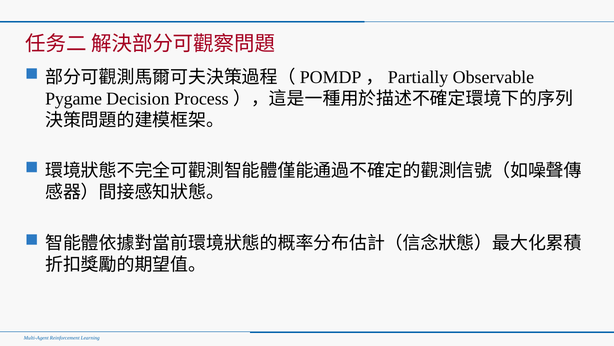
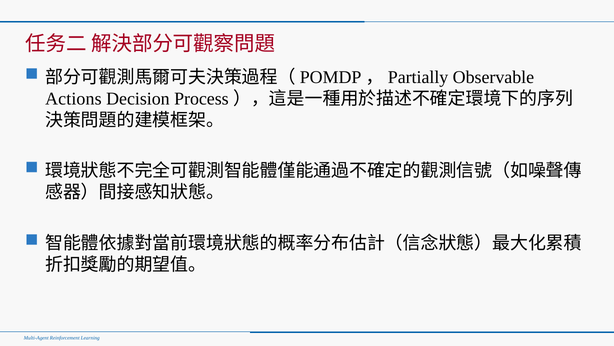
Pygame: Pygame -> Actions (73, 98)
